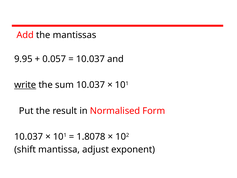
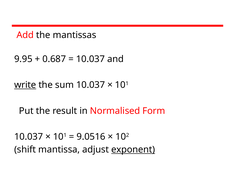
0.057: 0.057 -> 0.687 (54, 59)
1.8078: 1.8078 -> 9.0516 (91, 136)
exponent underline: none -> present (133, 149)
